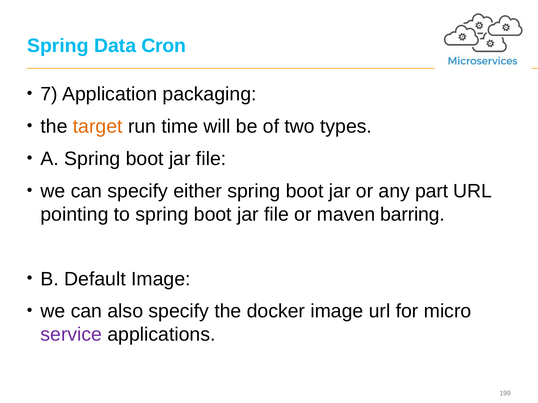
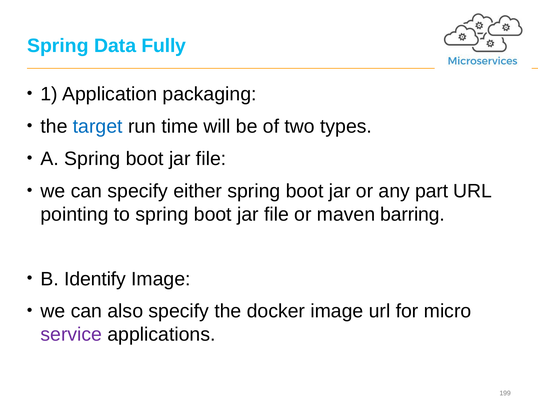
Cron: Cron -> Fully (164, 46)
7: 7 -> 1 (49, 94)
target colour: orange -> blue (98, 127)
Default: Default -> Identify (95, 279)
